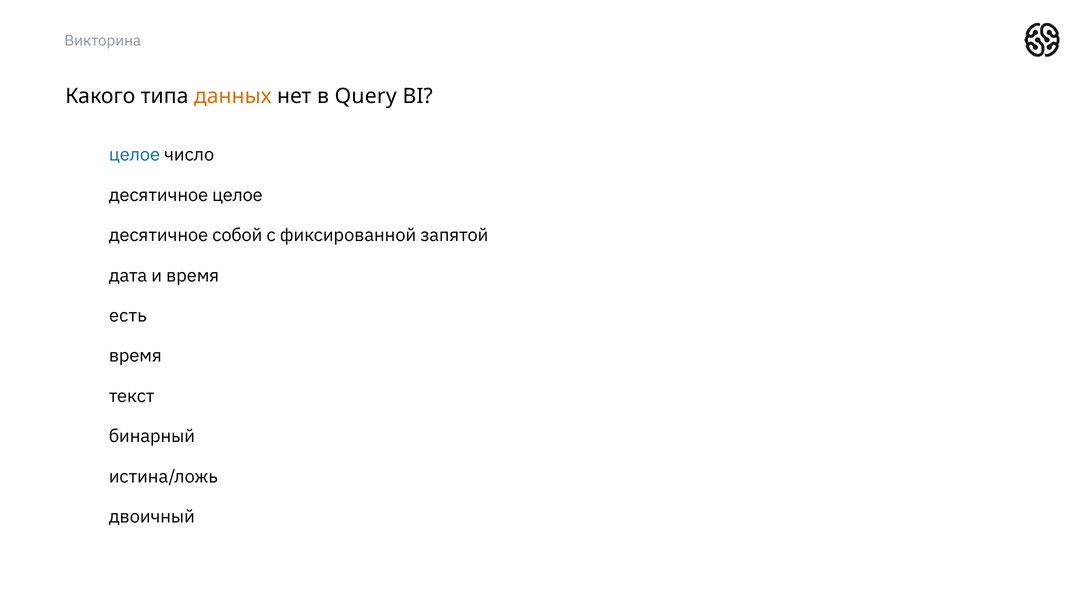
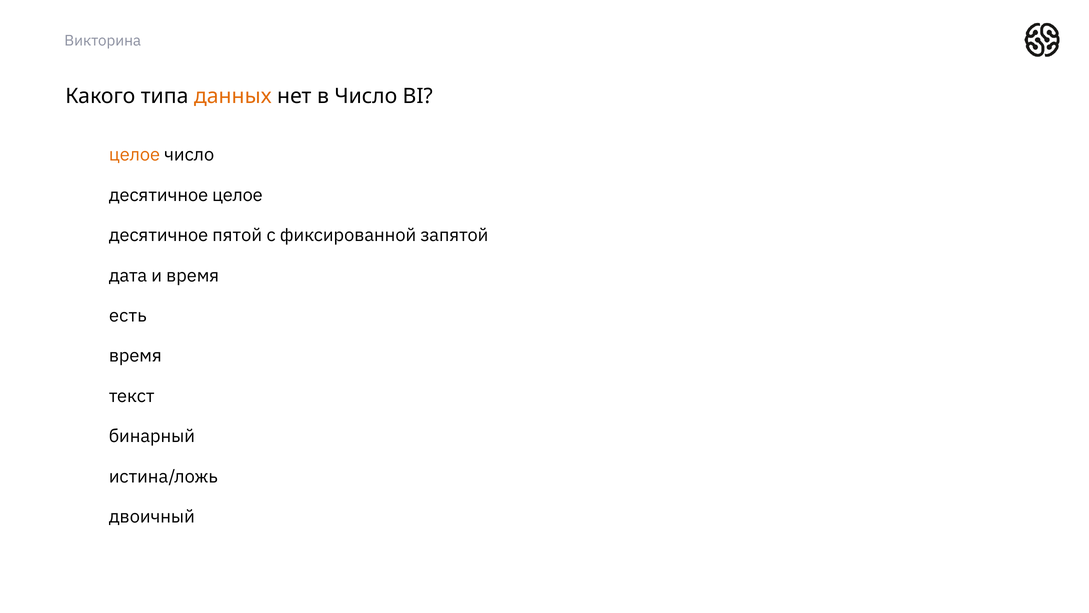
в Query: Query -> Число (366, 96)
целое colour: blue -> orange (134, 155)
собой: собой -> пятой (237, 235)
